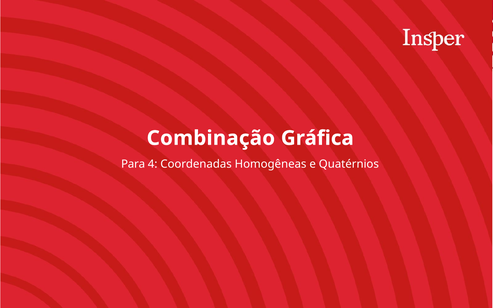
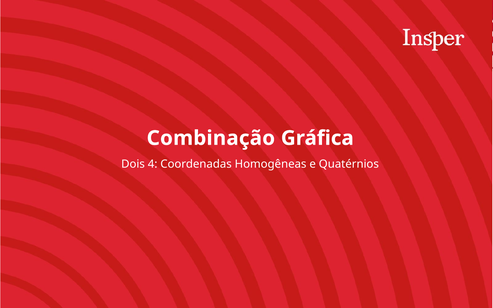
Para: Para -> Dois (133, 164)
